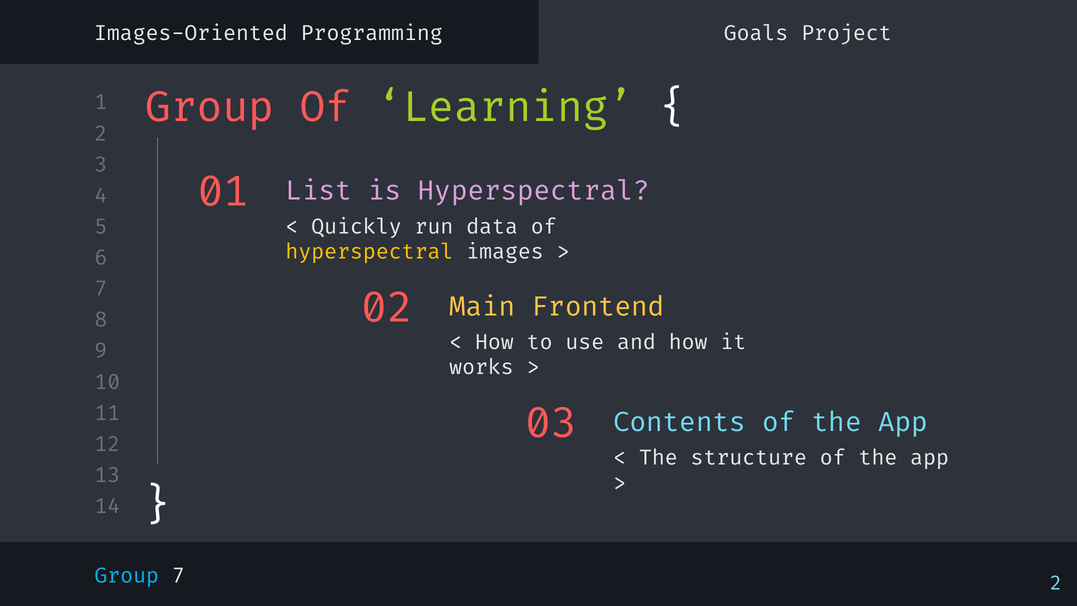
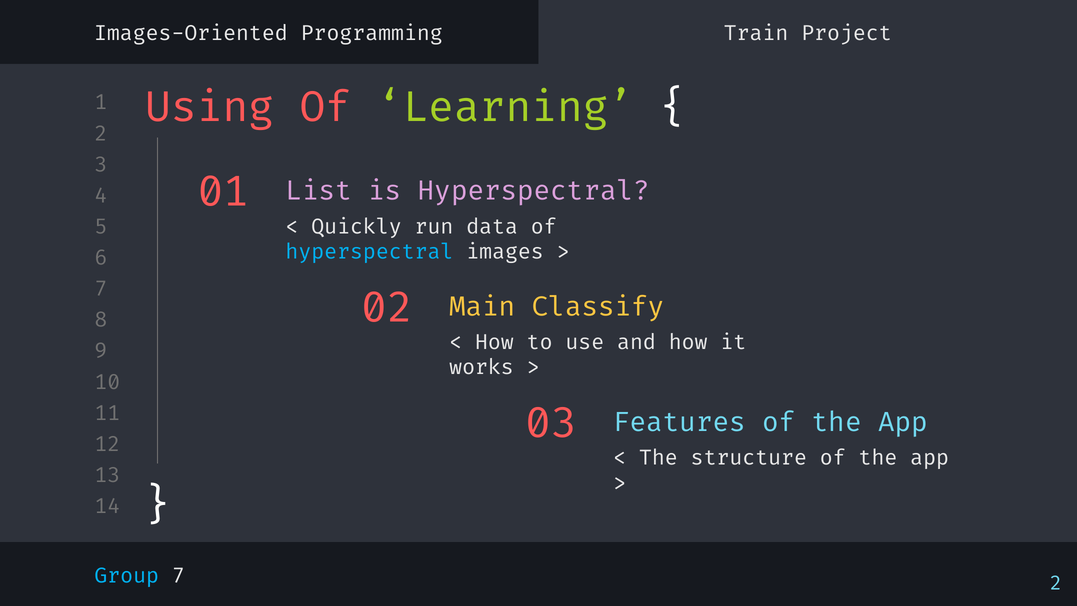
Goals: Goals -> Train (756, 33)
Group: Group -> Using (210, 107)
hyperspectral colour: yellow -> light blue (369, 252)
Frontend: Frontend -> Classify (598, 307)
Contents: Contents -> Features (679, 422)
